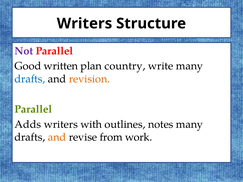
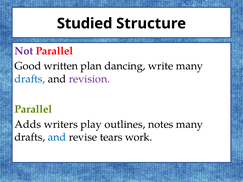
Writers: Writers -> Studied (85, 24)
country: country -> dancing (125, 66)
revision colour: orange -> purple (89, 79)
with: with -> play (91, 124)
and colour: orange -> blue (57, 137)
from: from -> tears (111, 137)
